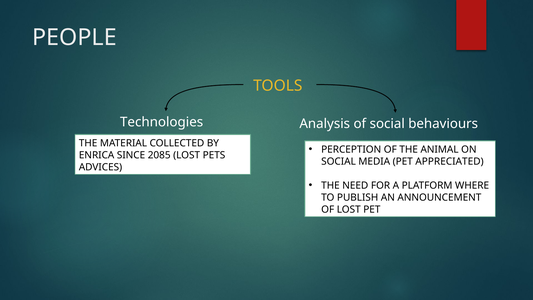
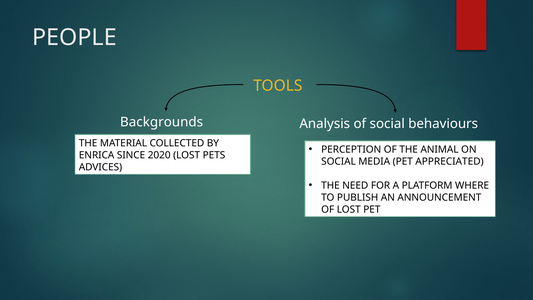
Technologies: Technologies -> Backgrounds (162, 122)
2085: 2085 -> 2020 (159, 155)
